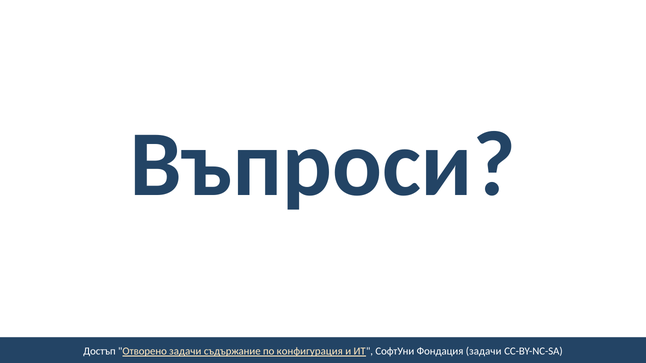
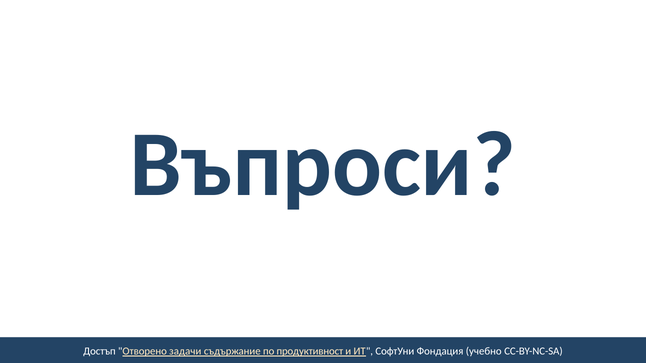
конфигурация: конфигурация -> продуктивност (310, 352)
Фондация задачи: задачи -> учебно (484, 352)
